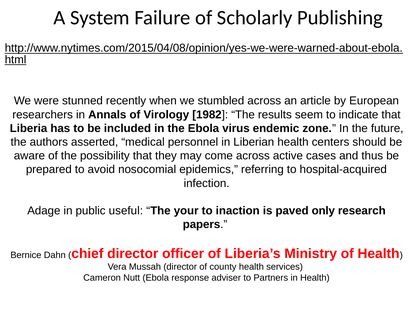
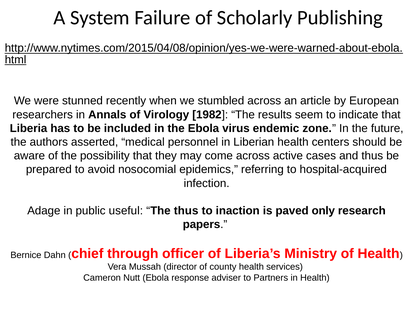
The your: your -> thus (186, 211)
chief director: director -> through (133, 253)
